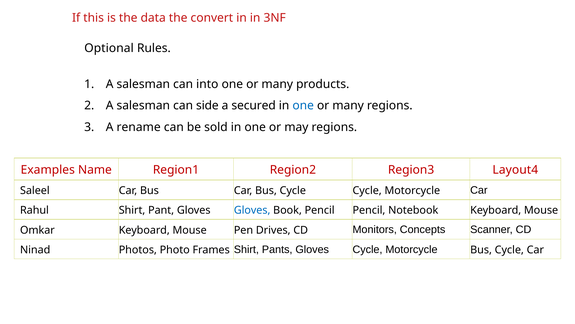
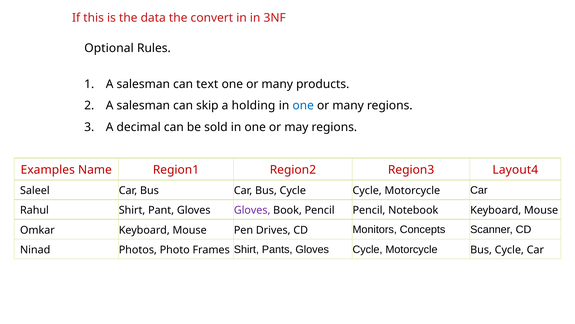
into: into -> text (207, 84)
side: side -> skip (207, 106)
secured: secured -> holding (253, 106)
rename: rename -> decimal (139, 127)
Gloves colour: blue -> purple (252, 210)
